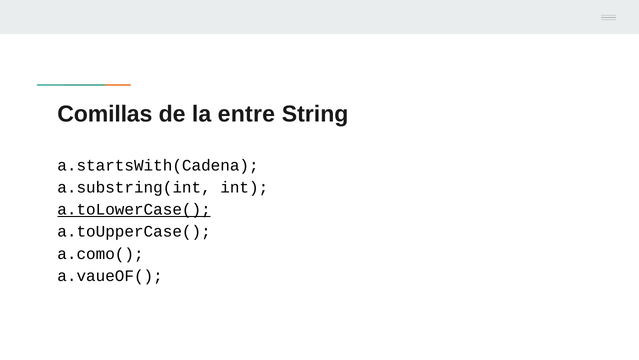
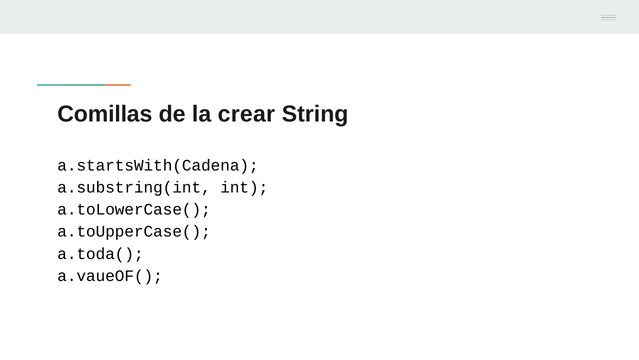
entre: entre -> crear (246, 114)
a.toLowerCase( underline: present -> none (134, 209)
a.como(: a.como( -> a.toda( (100, 253)
